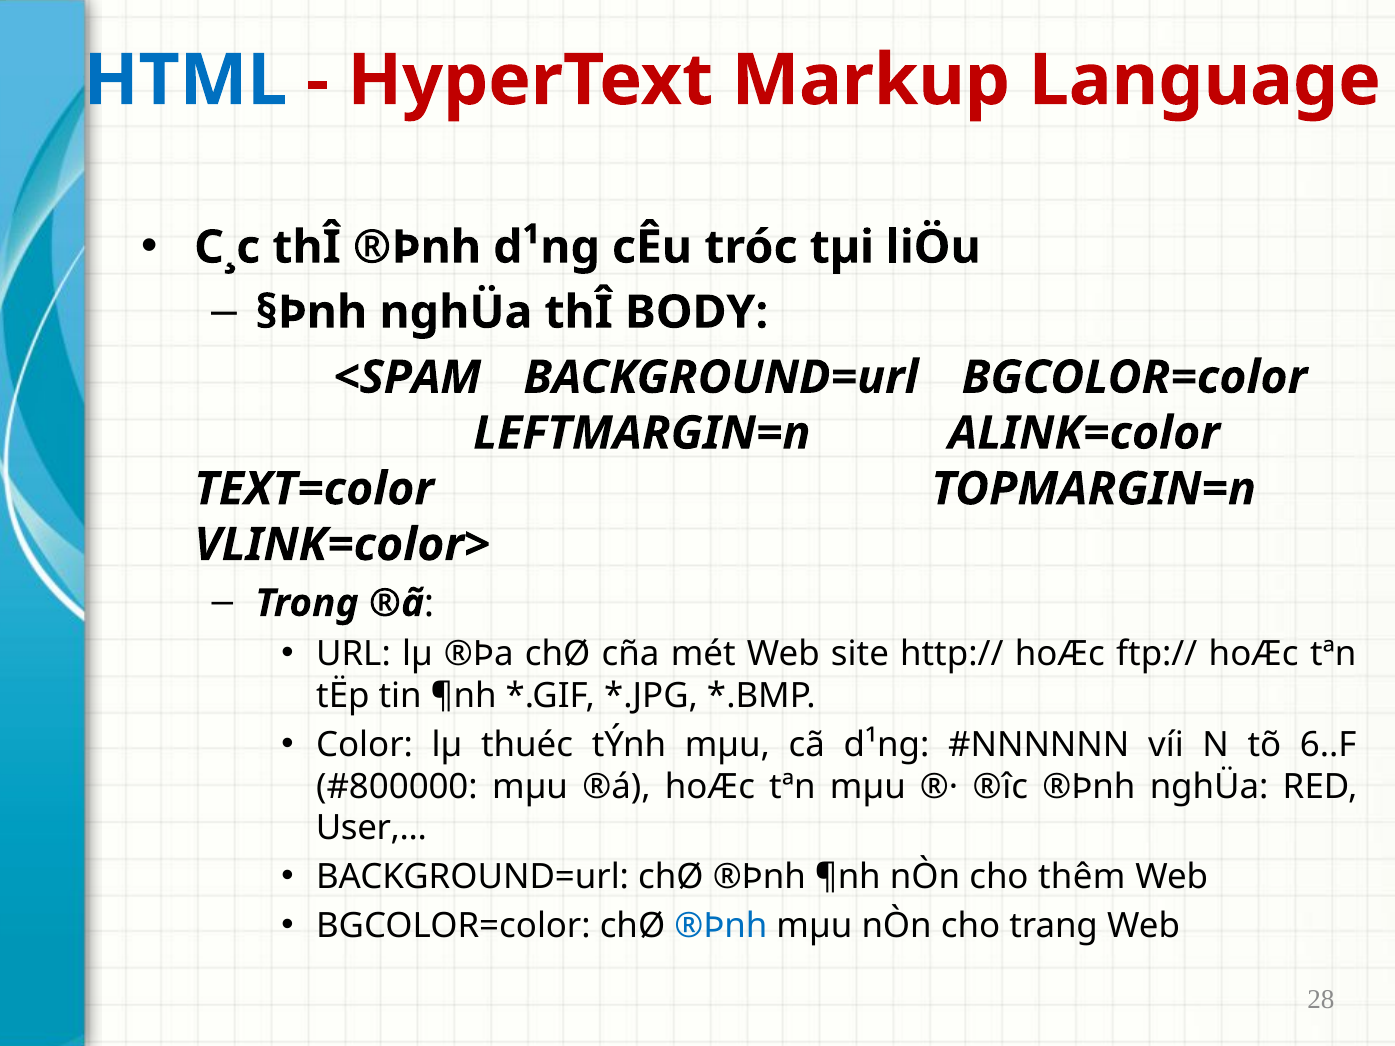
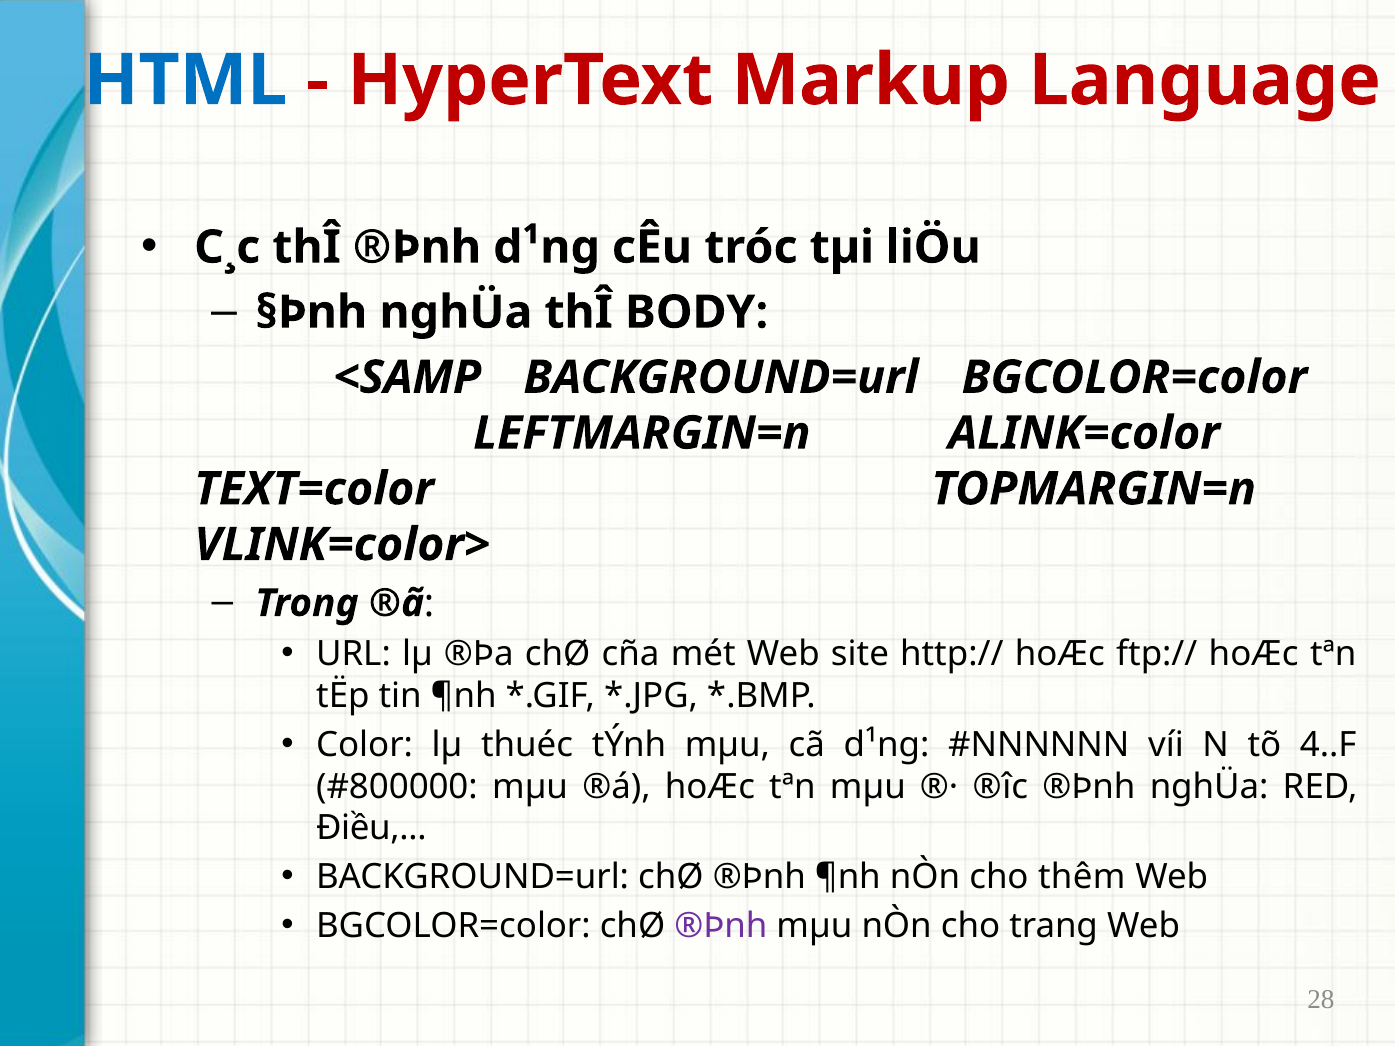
<SPAM: <SPAM -> <SAMP (407, 378)
6..F: 6..F -> 4..F (1328, 745)
User: User -> Điều (371, 829)
®Þnh colour: blue -> purple (721, 926)
